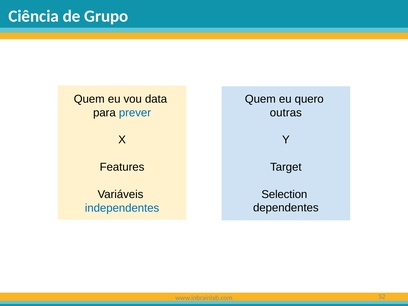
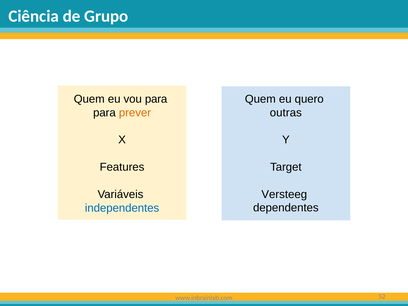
vou data: data -> para (156, 99)
prever colour: blue -> orange (135, 113)
Selection: Selection -> Versteeg (284, 194)
